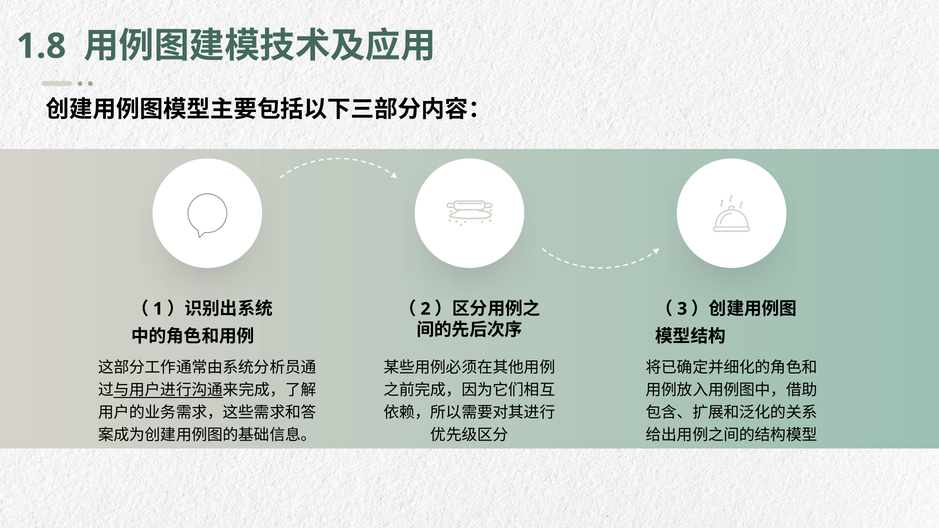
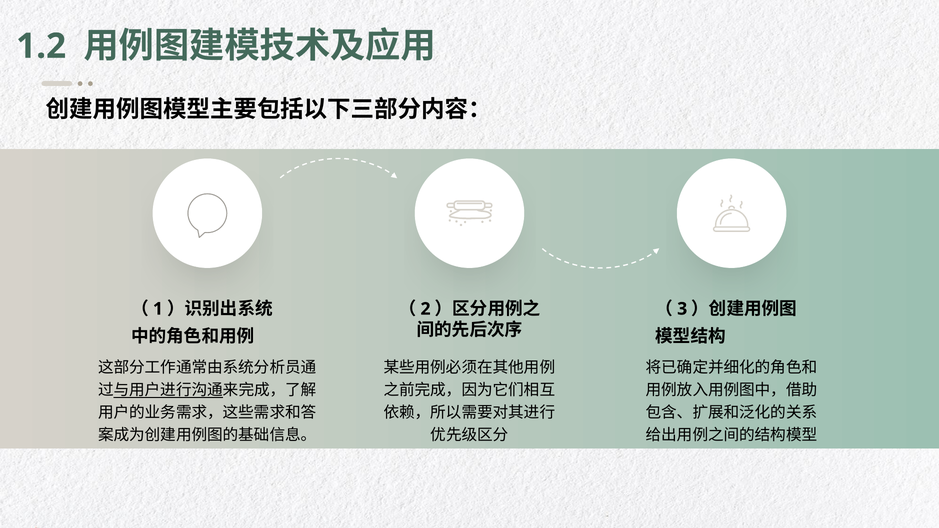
1.8: 1.8 -> 1.2 (41, 46)
